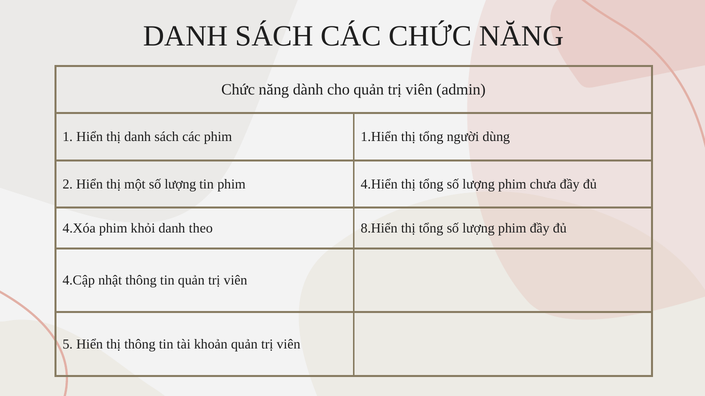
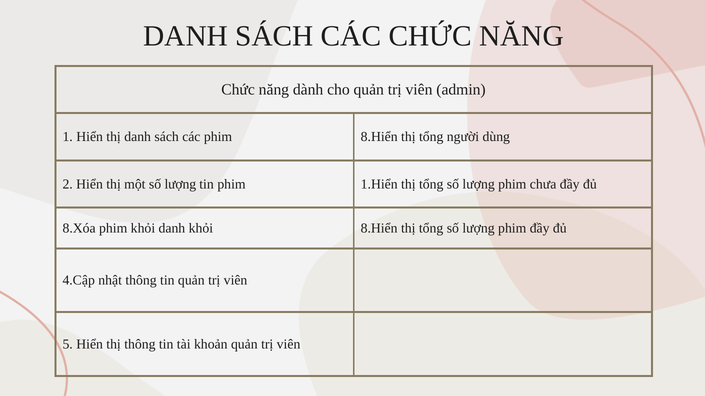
phim 1.Hiển: 1.Hiển -> 8.Hiển (379, 137)
4.Hiển: 4.Hiển -> 1.Hiển (379, 184)
4.Xóa: 4.Xóa -> 8.Xóa (79, 228)
danh theo: theo -> khỏi (201, 228)
